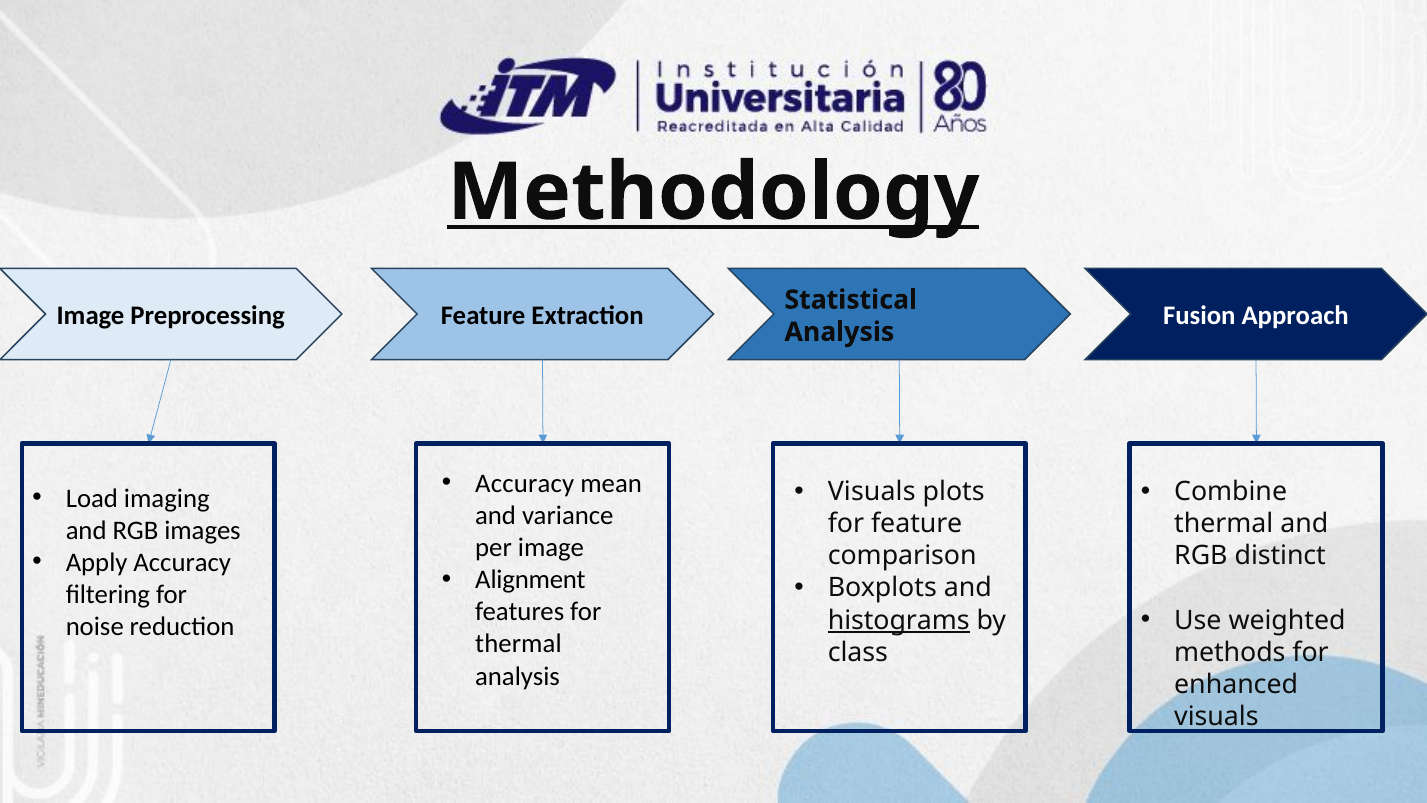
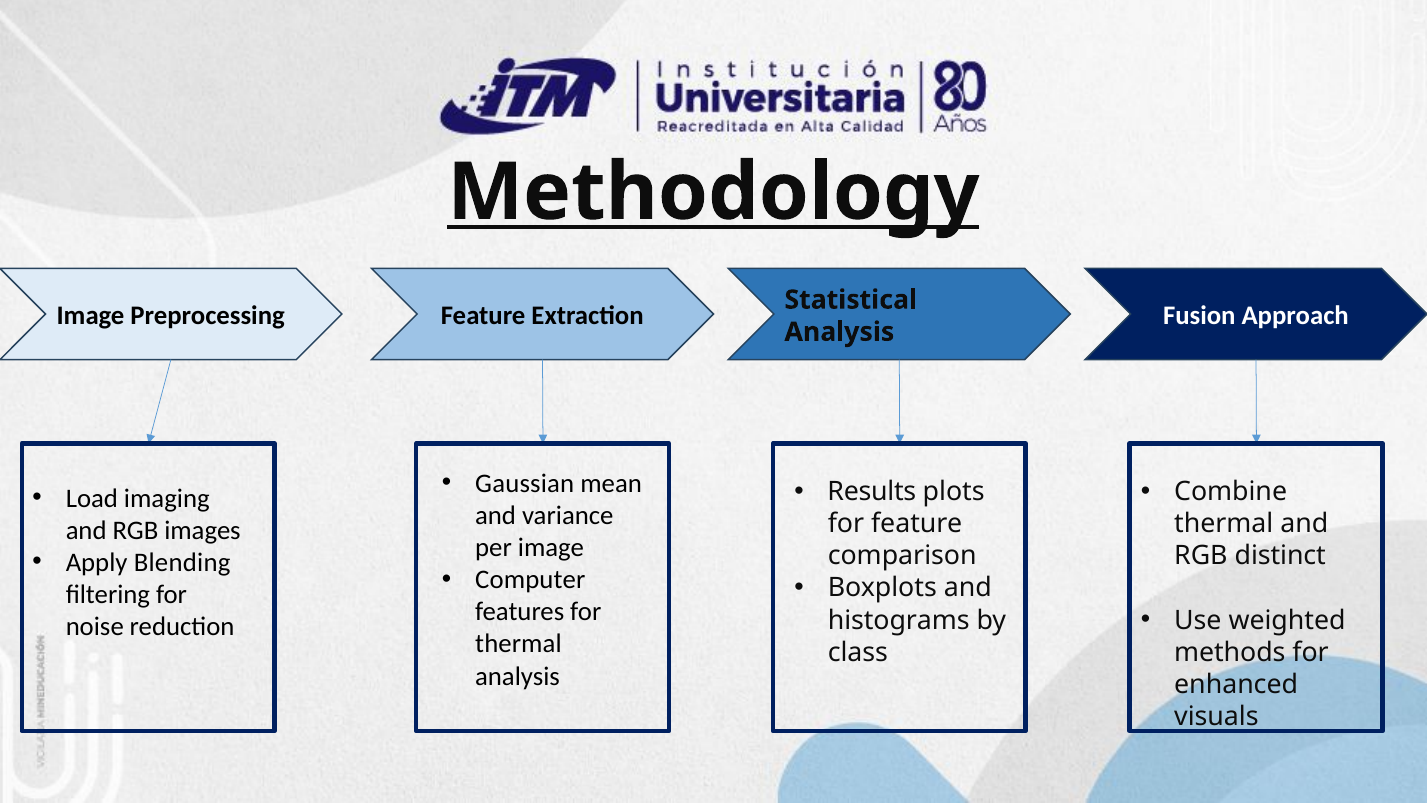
Accuracy: Accuracy -> Gaussian (525, 483)
Visuals: Visuals -> Results (872, 492)
Apply Accuracy: Accuracy -> Blending (182, 562)
Alignment: Alignment -> Computer (530, 580)
histograms underline: present -> none (899, 620)
